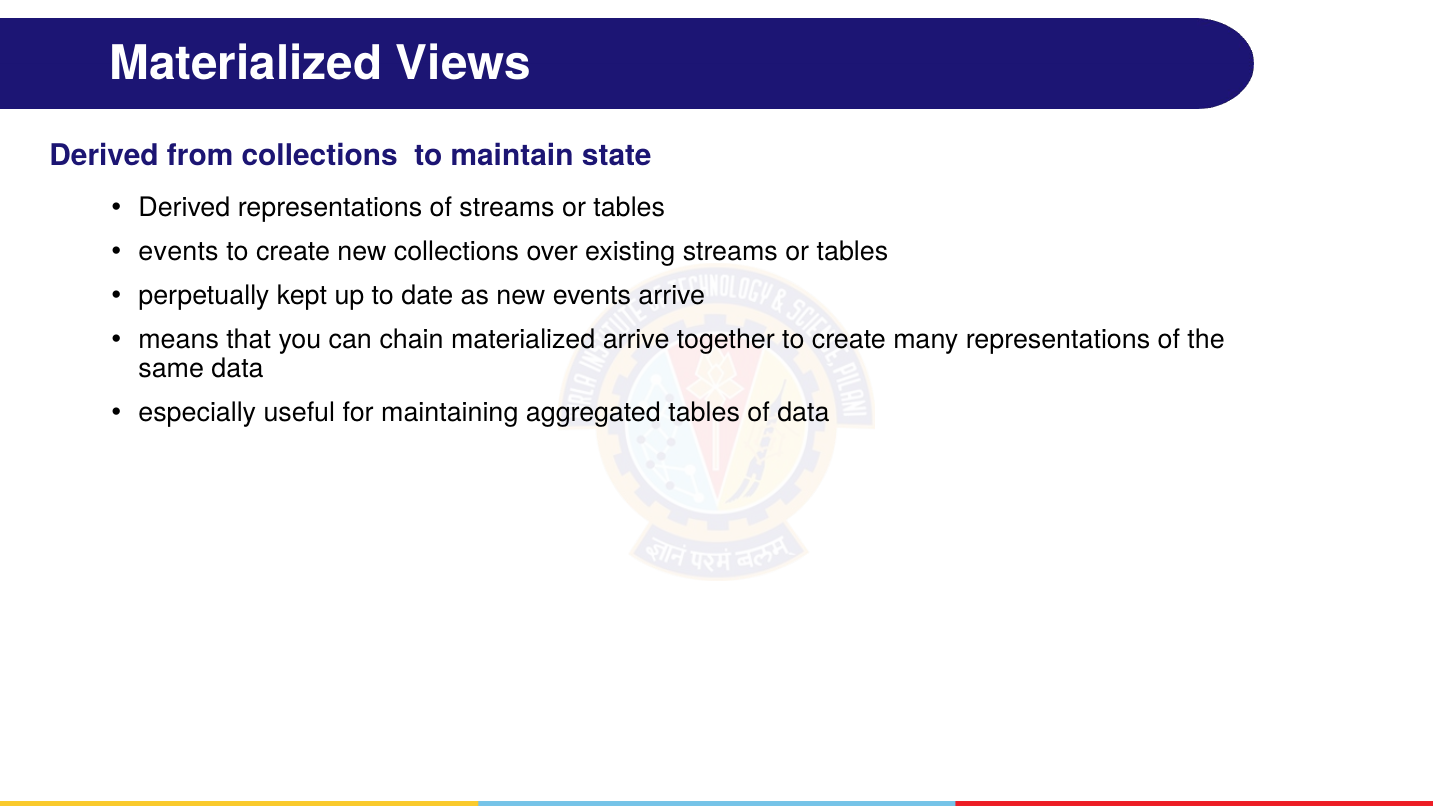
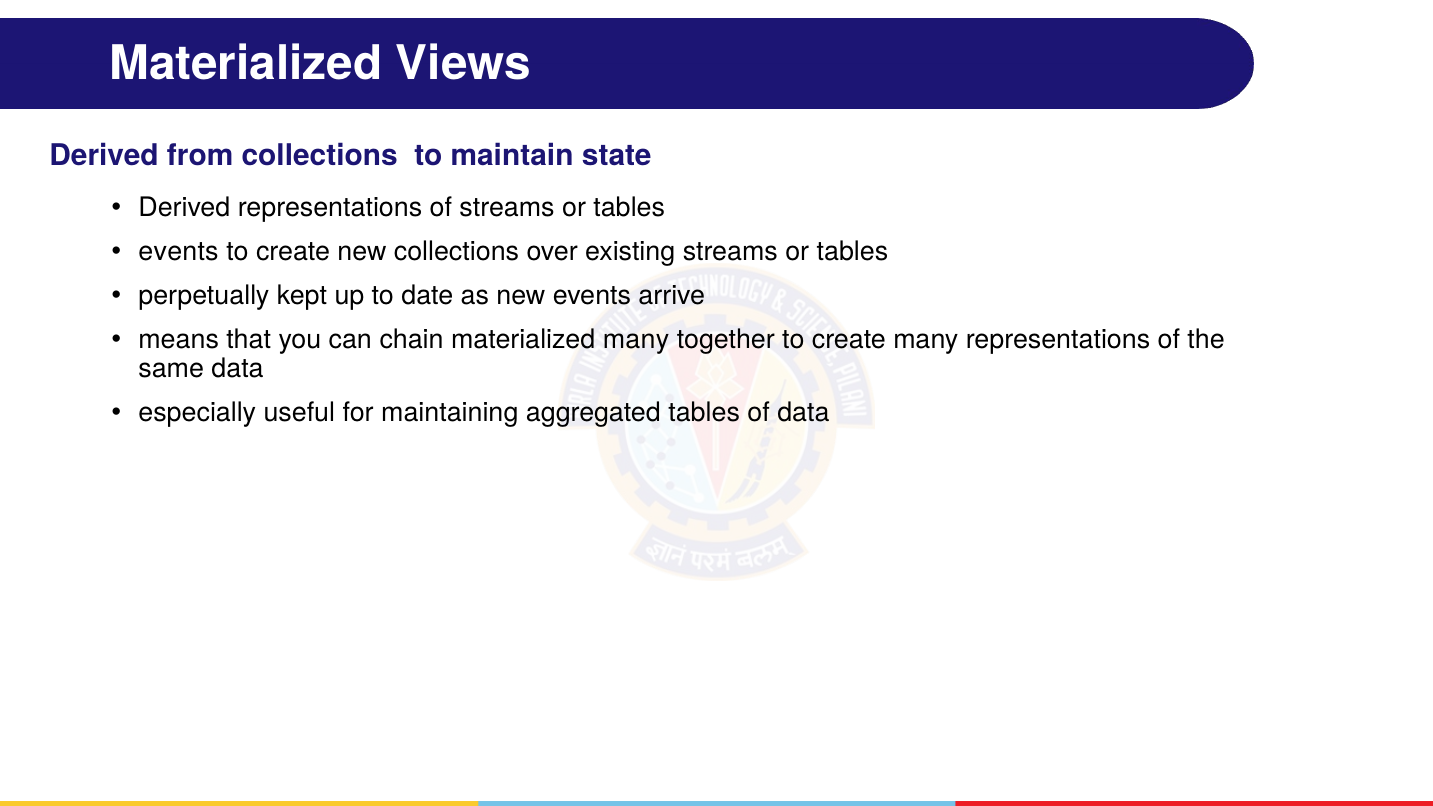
materialized arrive: arrive -> many (636, 340)
